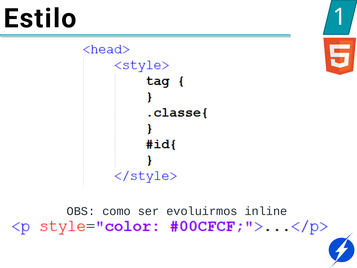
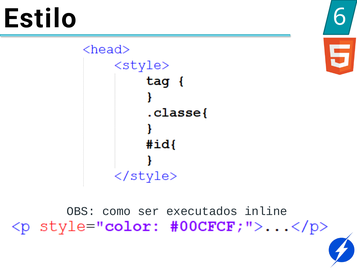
1: 1 -> 6 (340, 17)
evoluirmos: evoluirmos -> executados (202, 211)
